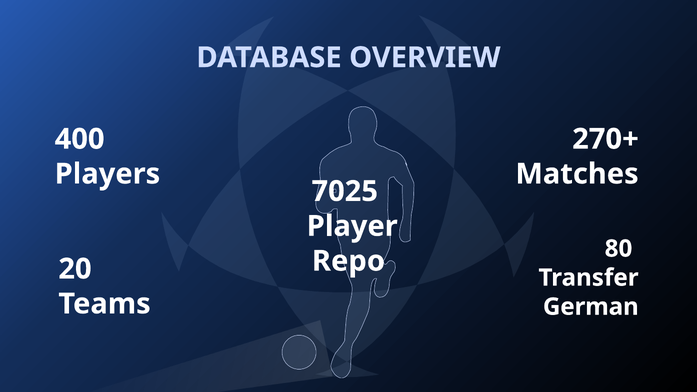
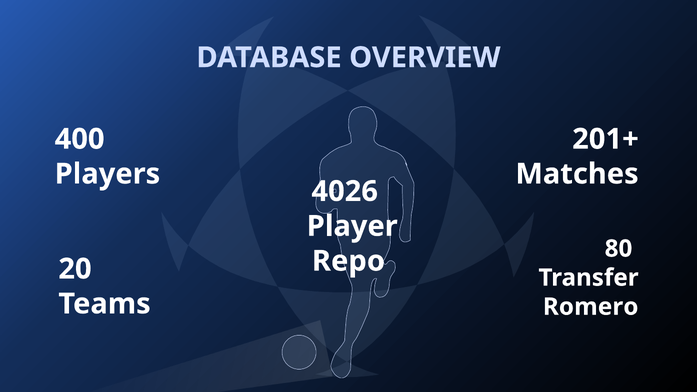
270+: 270+ -> 201+ (605, 139)
7025: 7025 -> 4026 (345, 191)
German: German -> Romero (591, 307)
